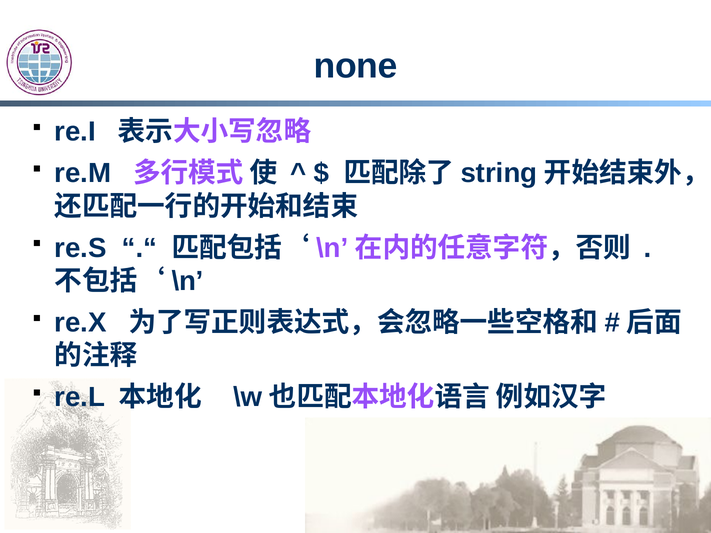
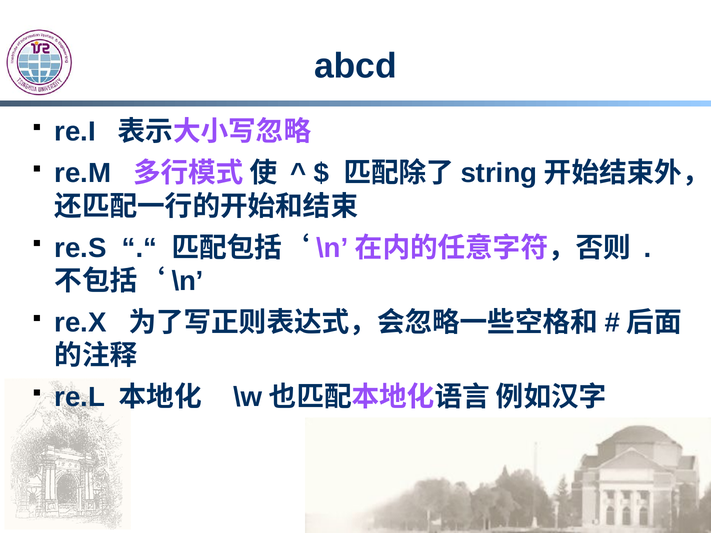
none: none -> abcd (355, 66)
